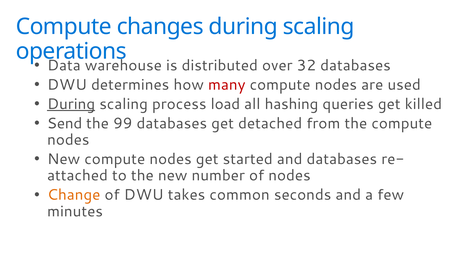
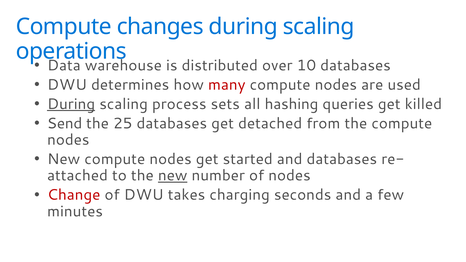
32: 32 -> 10 (306, 65)
load: load -> sets (225, 104)
99: 99 -> 25 (123, 123)
new underline: none -> present (173, 176)
Change colour: orange -> red (74, 195)
common: common -> charging (240, 195)
